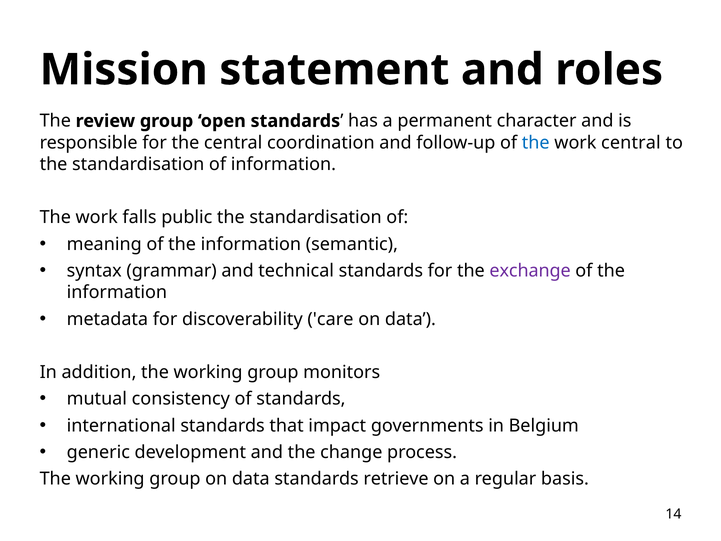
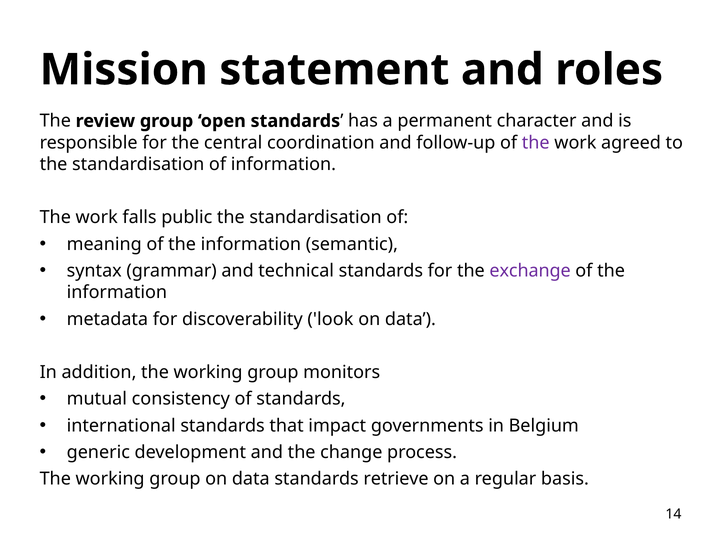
the colour: blue -> purple (536, 143)
work central: central -> agreed (631, 143)
care: care -> look (330, 319)
